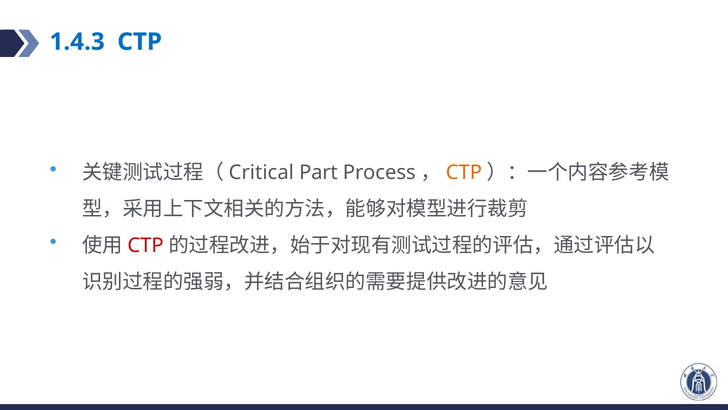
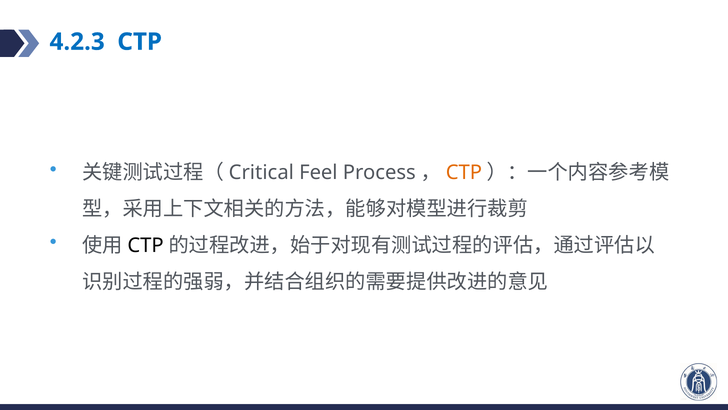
1.4.3: 1.4.3 -> 4.2.3 (77, 42)
Part: Part -> Feel (318, 172)
CTP colour: red -> black (146, 245)
